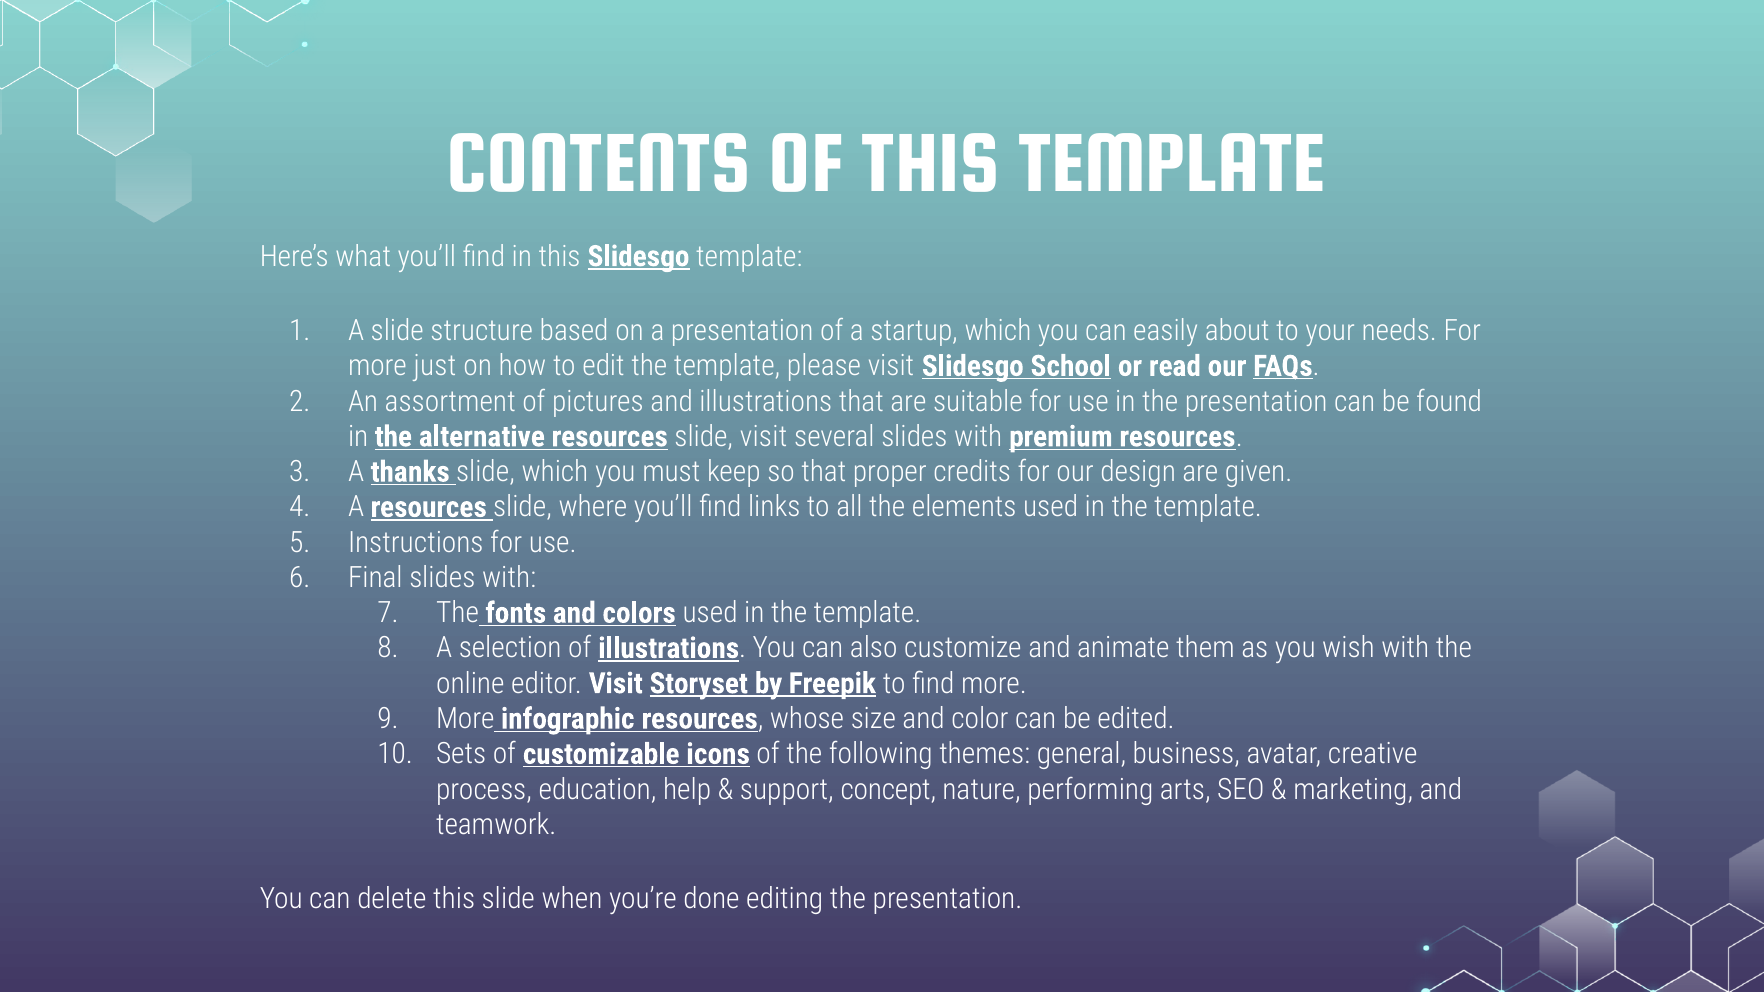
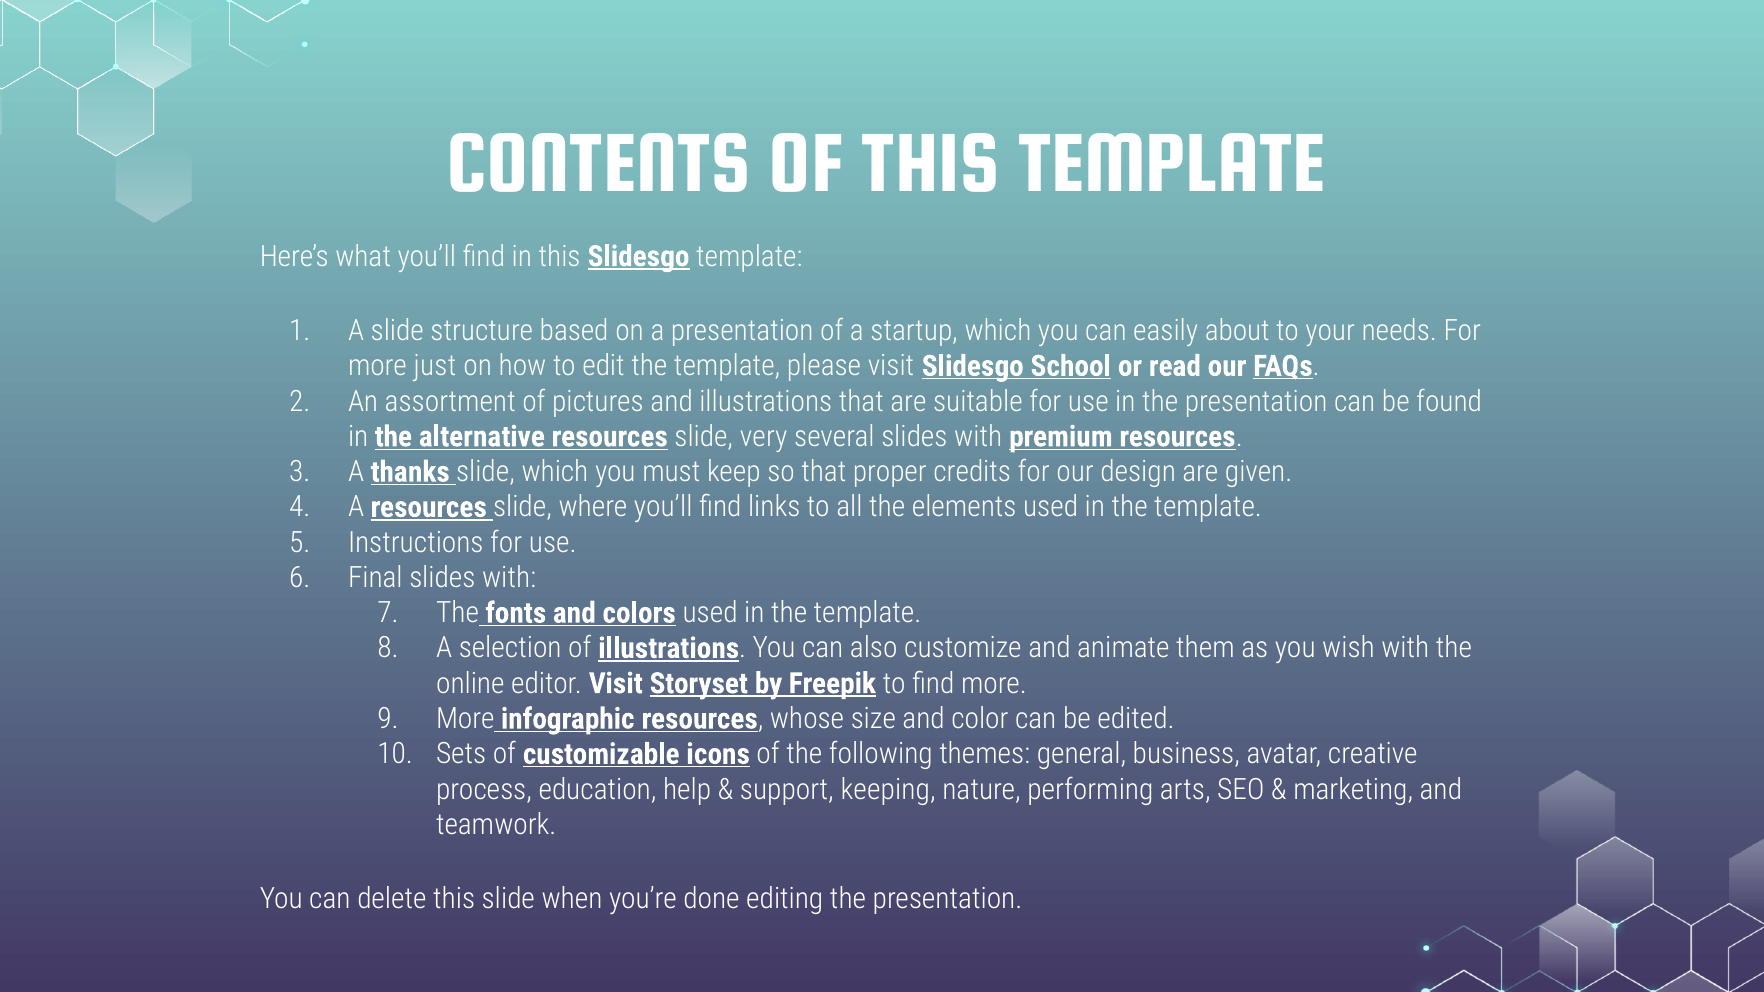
slide visit: visit -> very (764, 437)
concept: concept -> keeping (888, 790)
